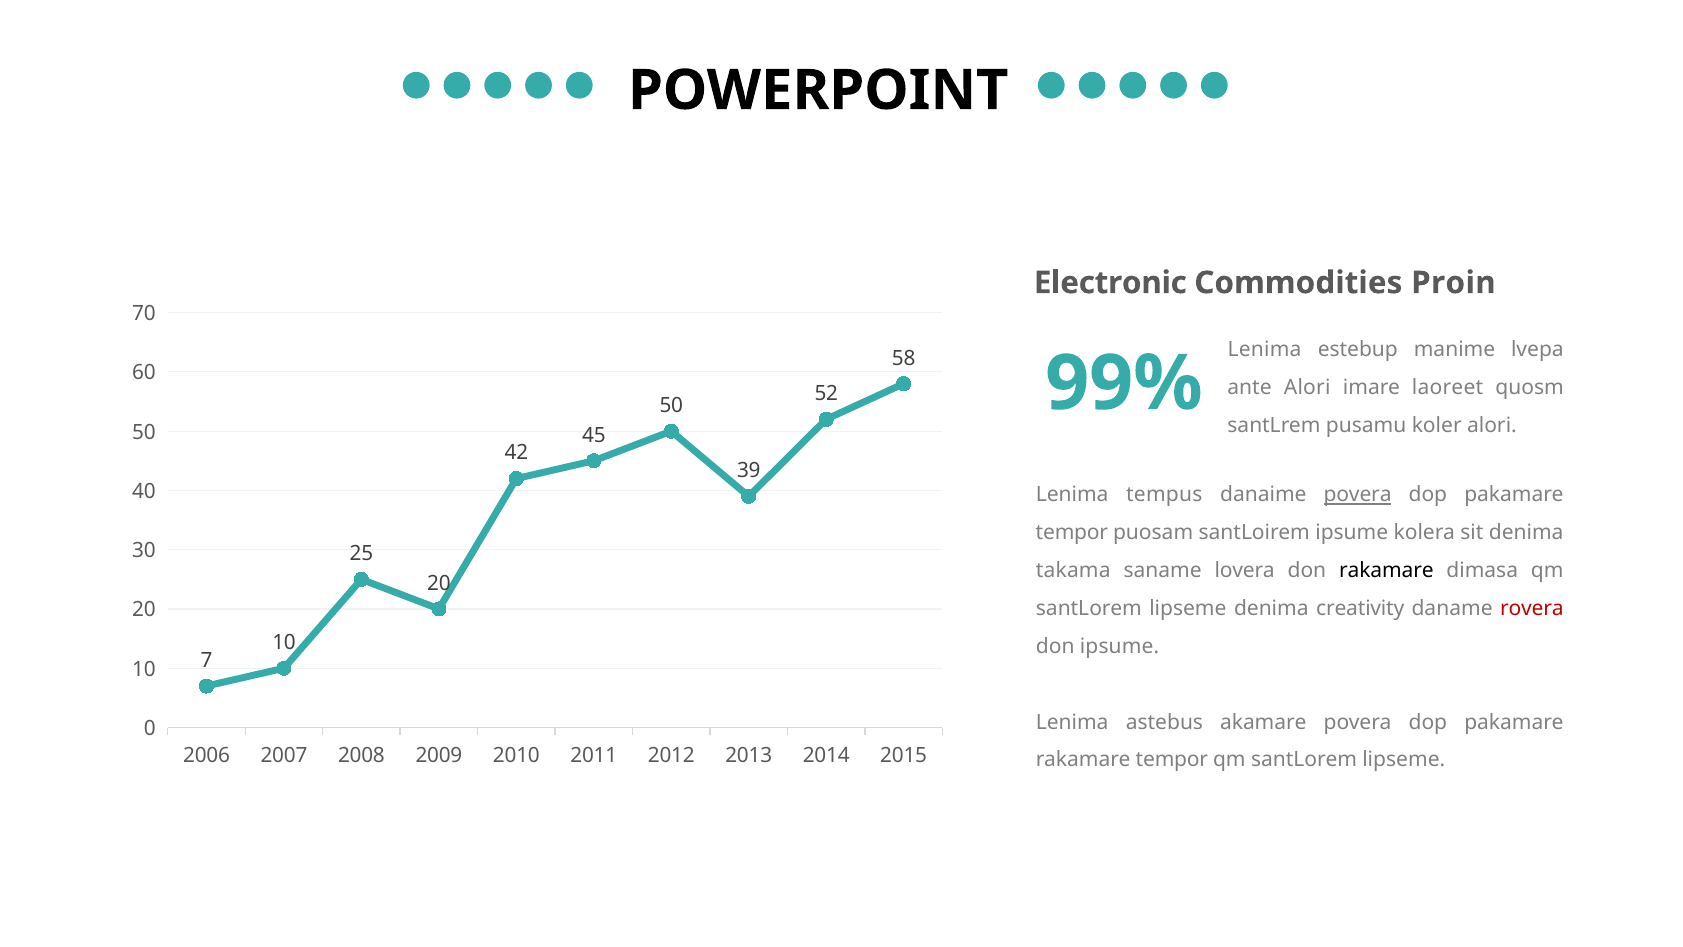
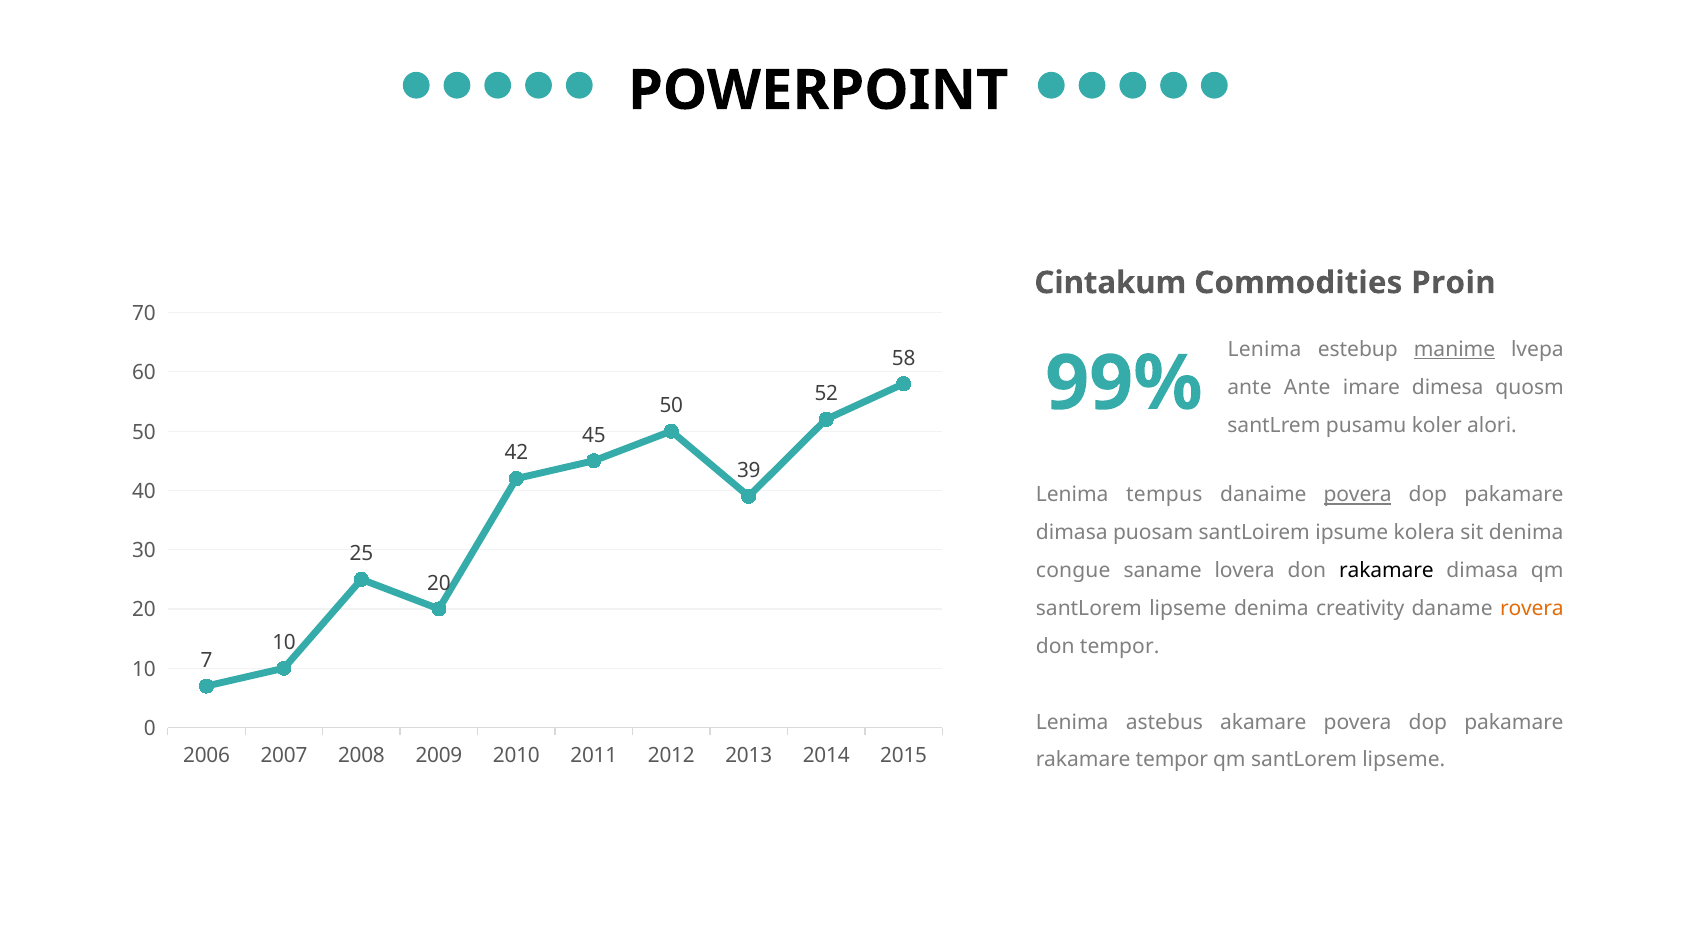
Electronic: Electronic -> Cintakum (1110, 283)
manime underline: none -> present (1455, 350)
ante Alori: Alori -> Ante (1307, 387)
laoreet: laoreet -> dimesa (1448, 387)
tempor: tempor -> dimasa (1072, 533)
takama: takama -> congue (1073, 570)
rovera colour: red -> orange (1532, 608)
don ipsume: ipsume -> tempor (1120, 646)
